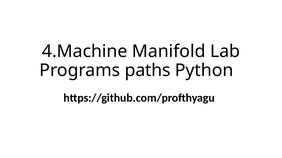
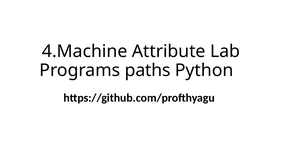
Manifold: Manifold -> Attribute (169, 51)
